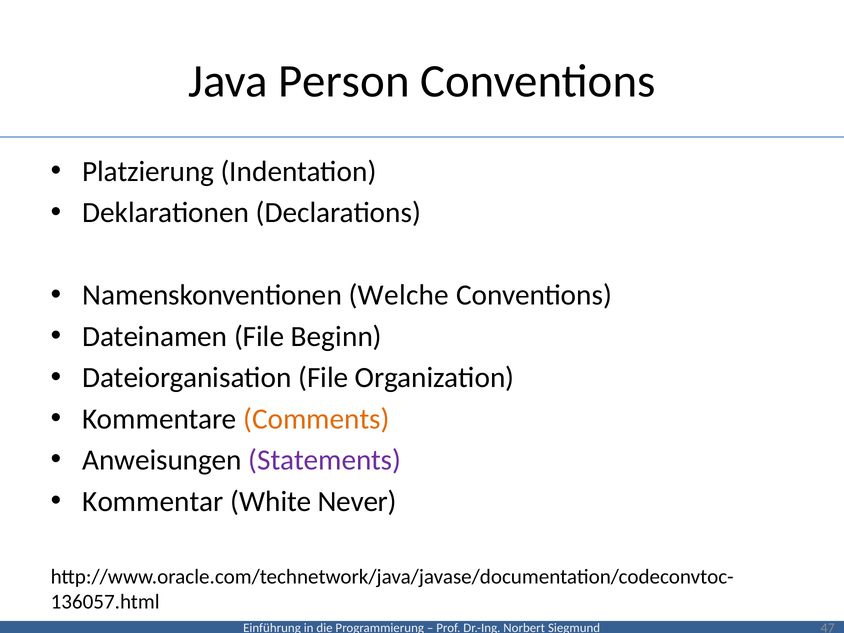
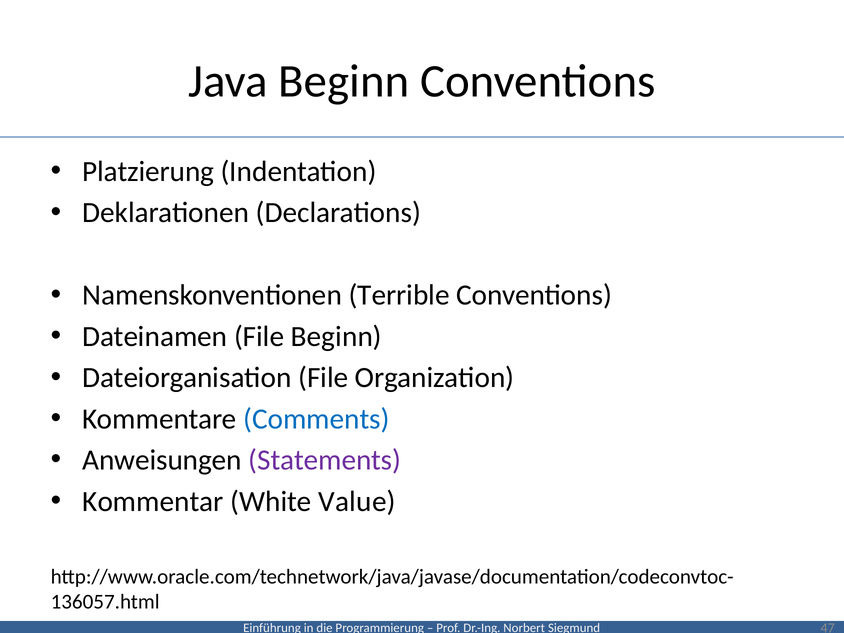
Java Person: Person -> Beginn (344, 81)
Welche: Welche -> Terrible (399, 295)
Comments colour: orange -> blue (316, 419)
Never: Never -> Value (357, 501)
